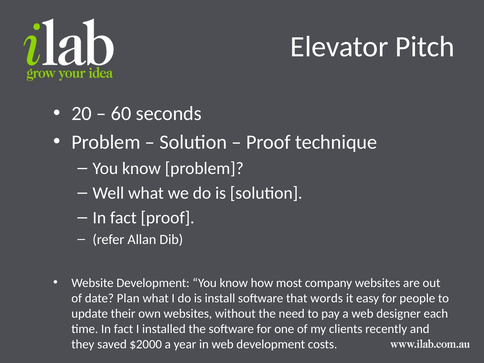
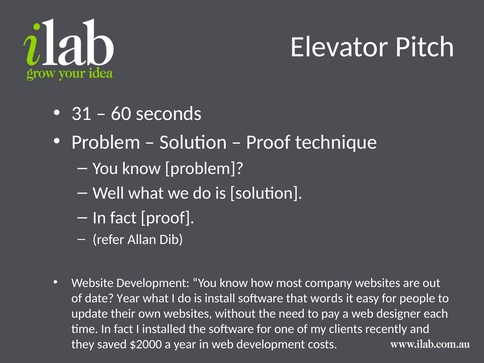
20: 20 -> 31 (82, 114)
date Plan: Plan -> Year (128, 298)
